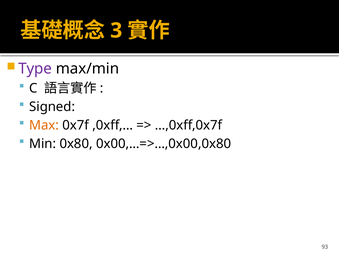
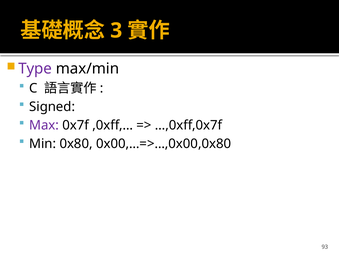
Max colour: orange -> purple (44, 125)
